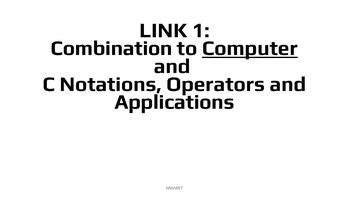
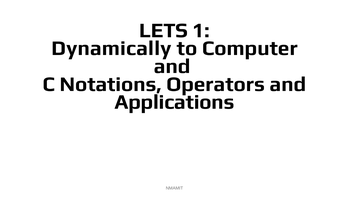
LINK: LINK -> LETS (164, 30)
Combination: Combination -> Dynamically (111, 48)
Computer underline: present -> none (250, 48)
